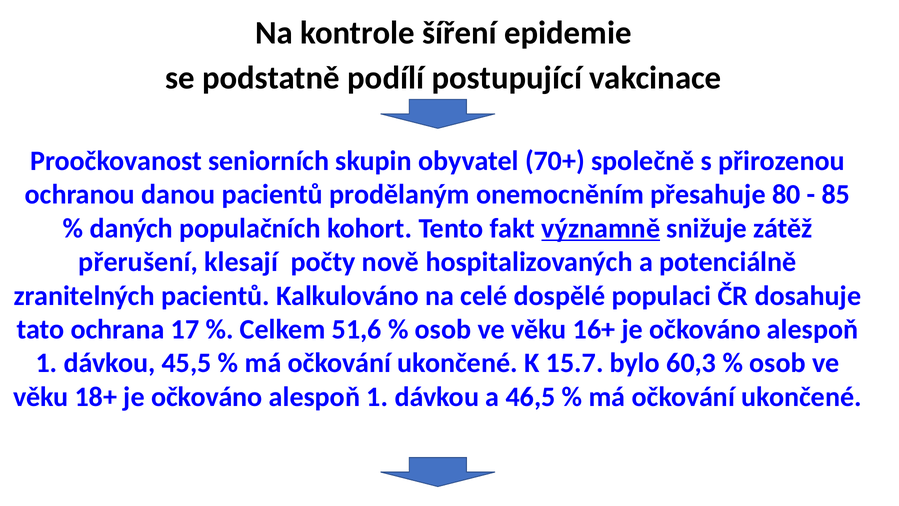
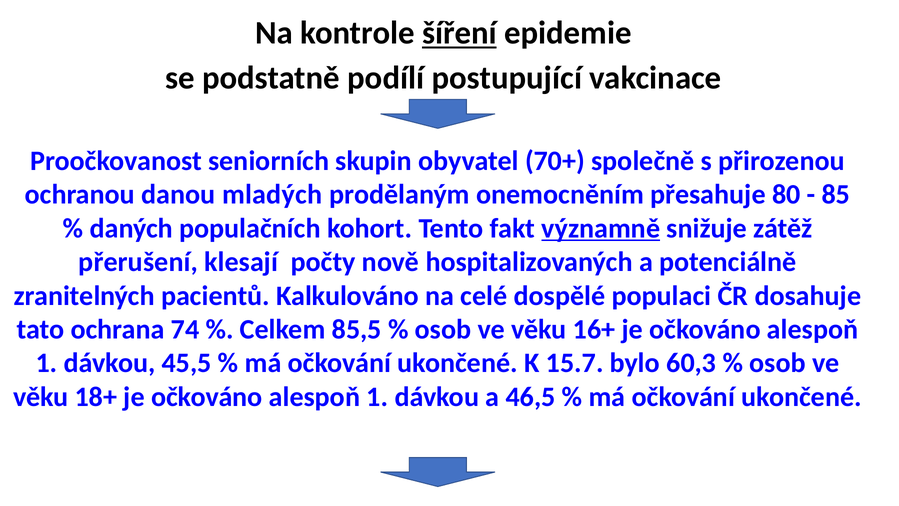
šíření underline: none -> present (459, 33)
danou pacientů: pacientů -> mladých (272, 194)
17: 17 -> 74 (185, 329)
51,6: 51,6 -> 85,5 (357, 329)
